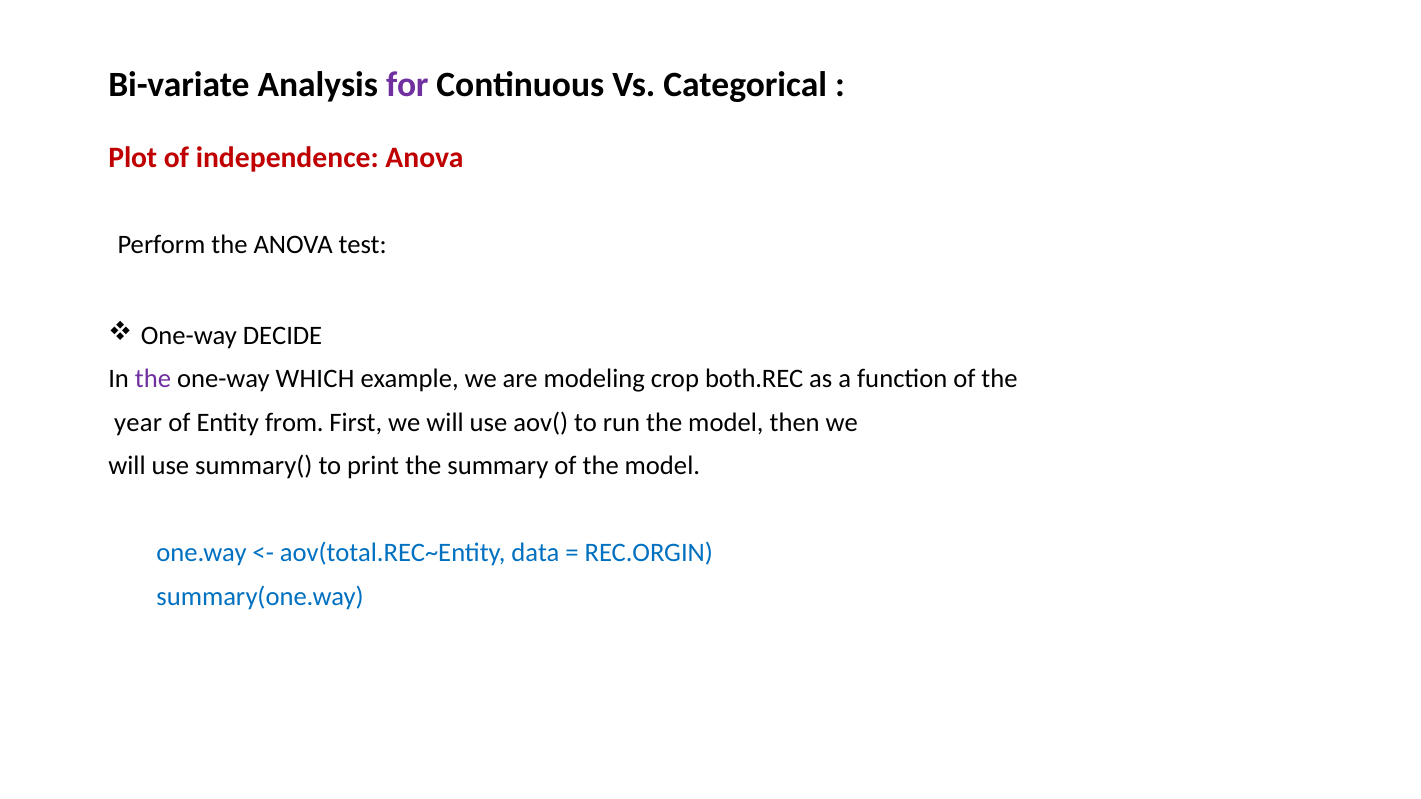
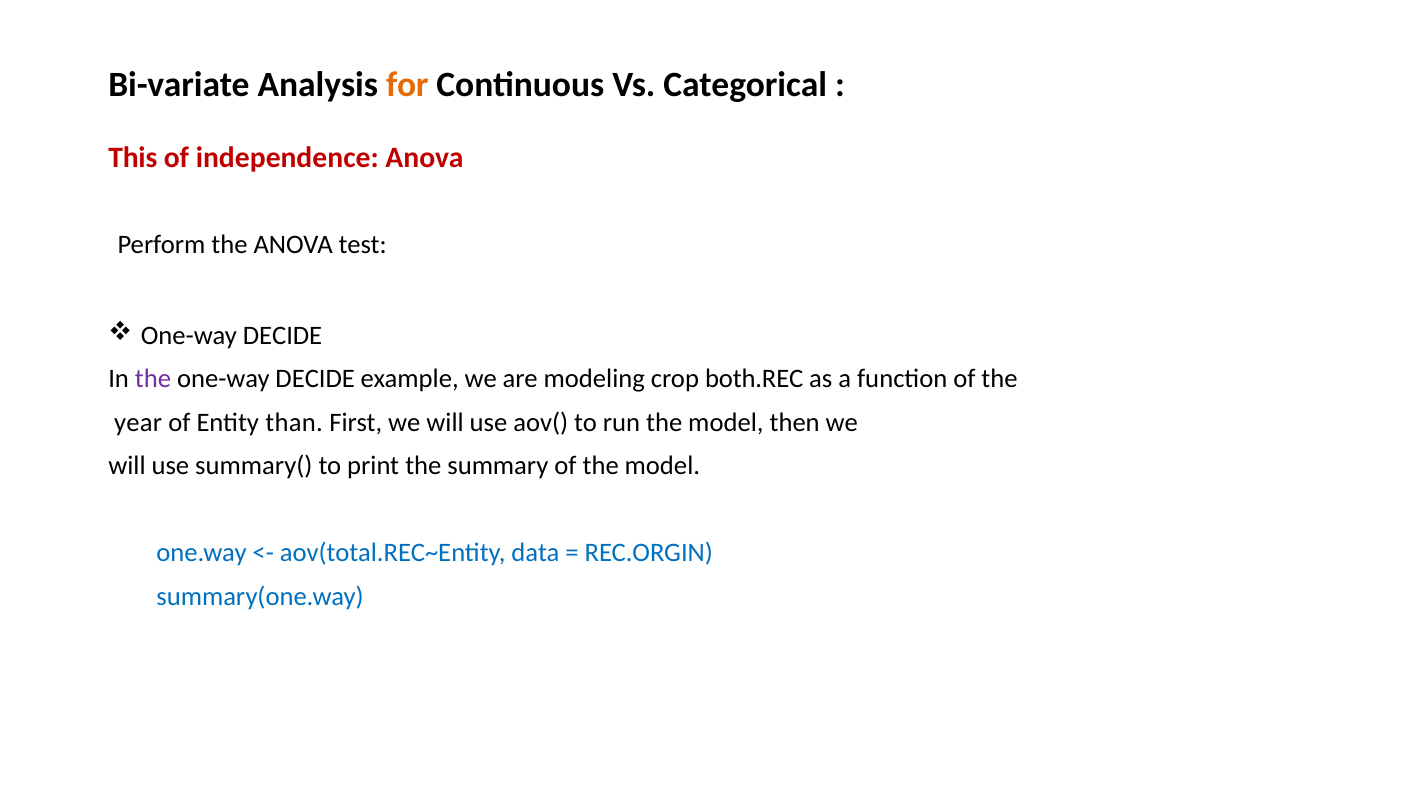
for colour: purple -> orange (407, 84)
Plot: Plot -> This (133, 158)
WHICH: WHICH -> DECIDE (315, 379)
from: from -> than (294, 423)
